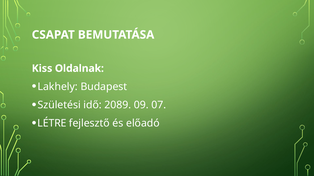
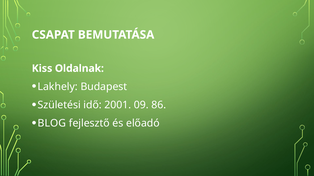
2089: 2089 -> 2001 (118, 105)
07: 07 -> 86 (159, 105)
LÉTRE: LÉTRE -> BLOG (52, 124)
